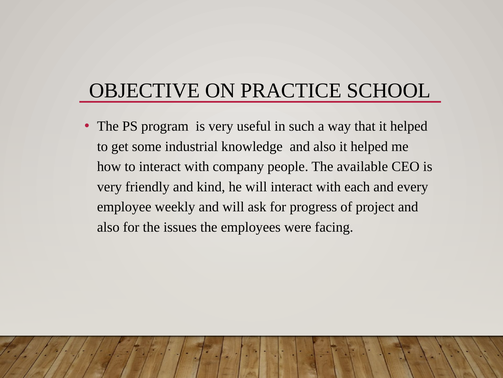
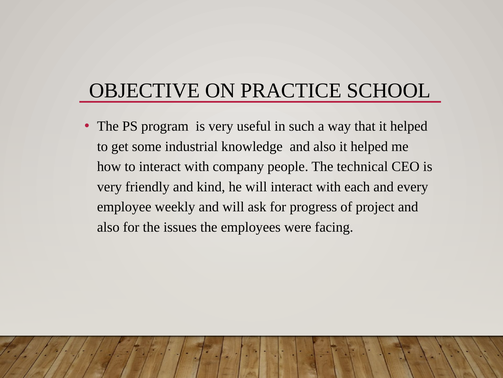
available: available -> technical (362, 166)
